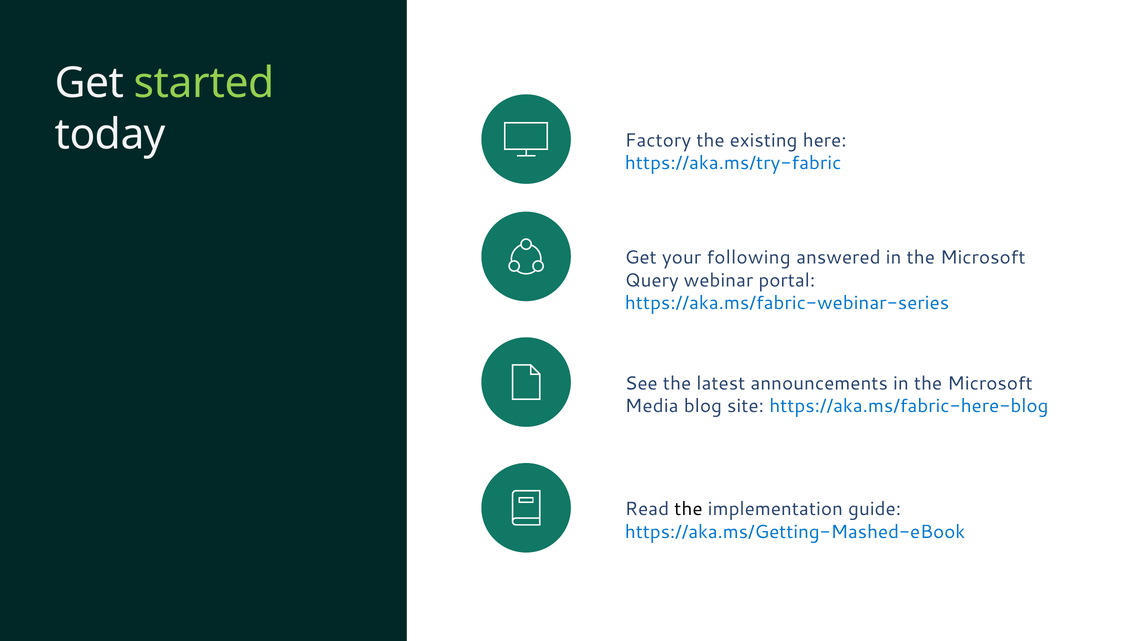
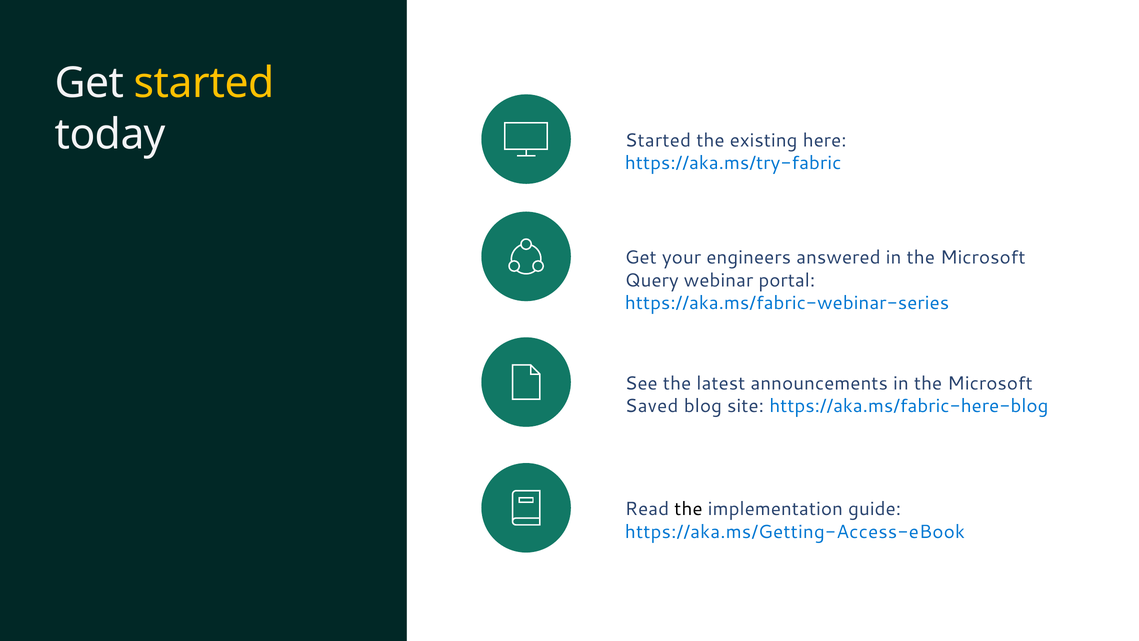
started colour: light green -> yellow (204, 83)
today Factory: Factory -> Started (658, 140)
following: following -> engineers (749, 257)
Media: Media -> Saved (652, 406)
https://aka.ms/Getting-Mashed-eBook: https://aka.ms/Getting-Mashed-eBook -> https://aka.ms/Getting-Access-eBook (795, 532)
